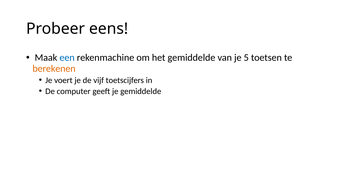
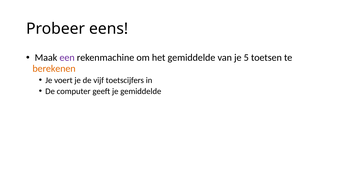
een colour: blue -> purple (67, 58)
